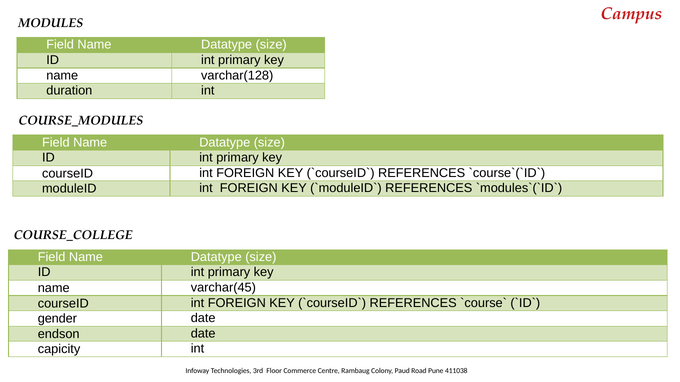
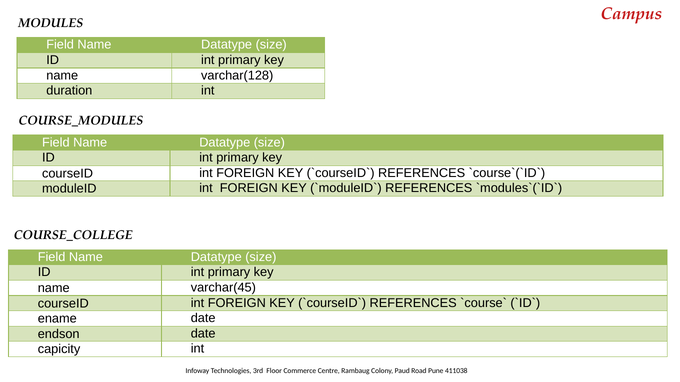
gender: gender -> ename (57, 319)
